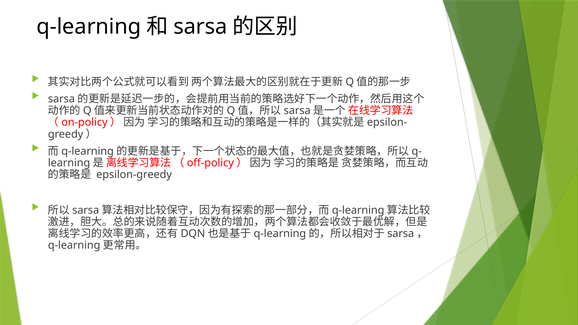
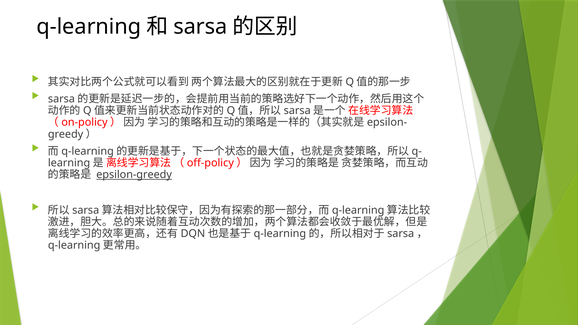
epsilon-greedy underline: none -> present (134, 175)
